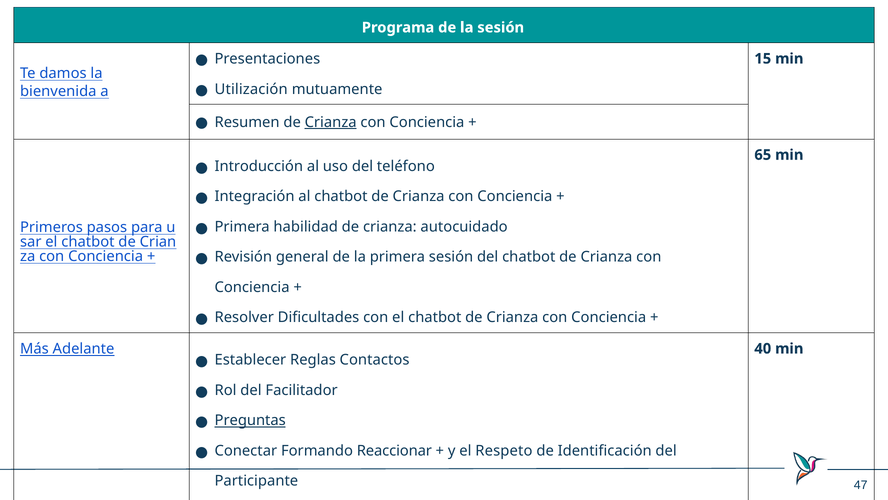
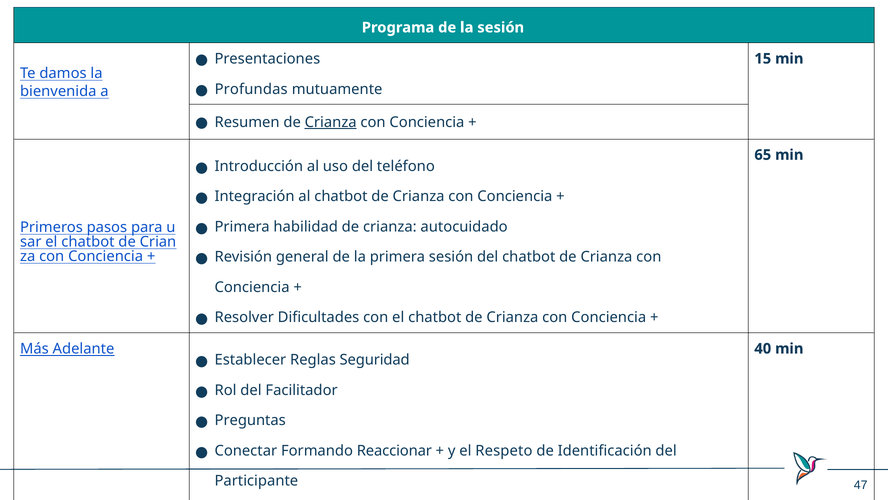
Utilización: Utilización -> Profundas (251, 89)
Contactos: Contactos -> Seguridad (375, 360)
Preguntas underline: present -> none (250, 420)
